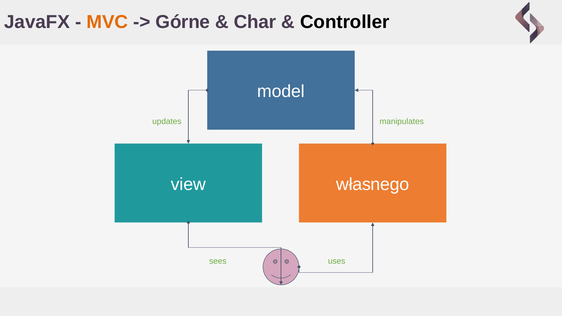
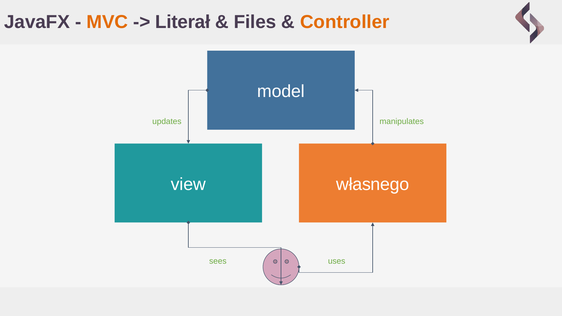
Górne: Górne -> Literał (183, 22)
Char: Char -> Files (255, 22)
Controller colour: black -> orange (345, 22)
